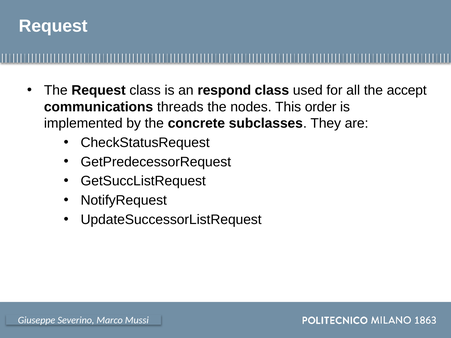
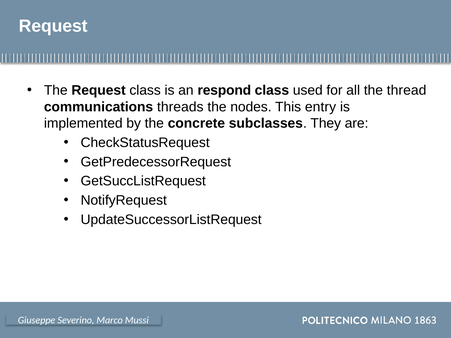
accept: accept -> thread (407, 90)
order: order -> entry (321, 107)
